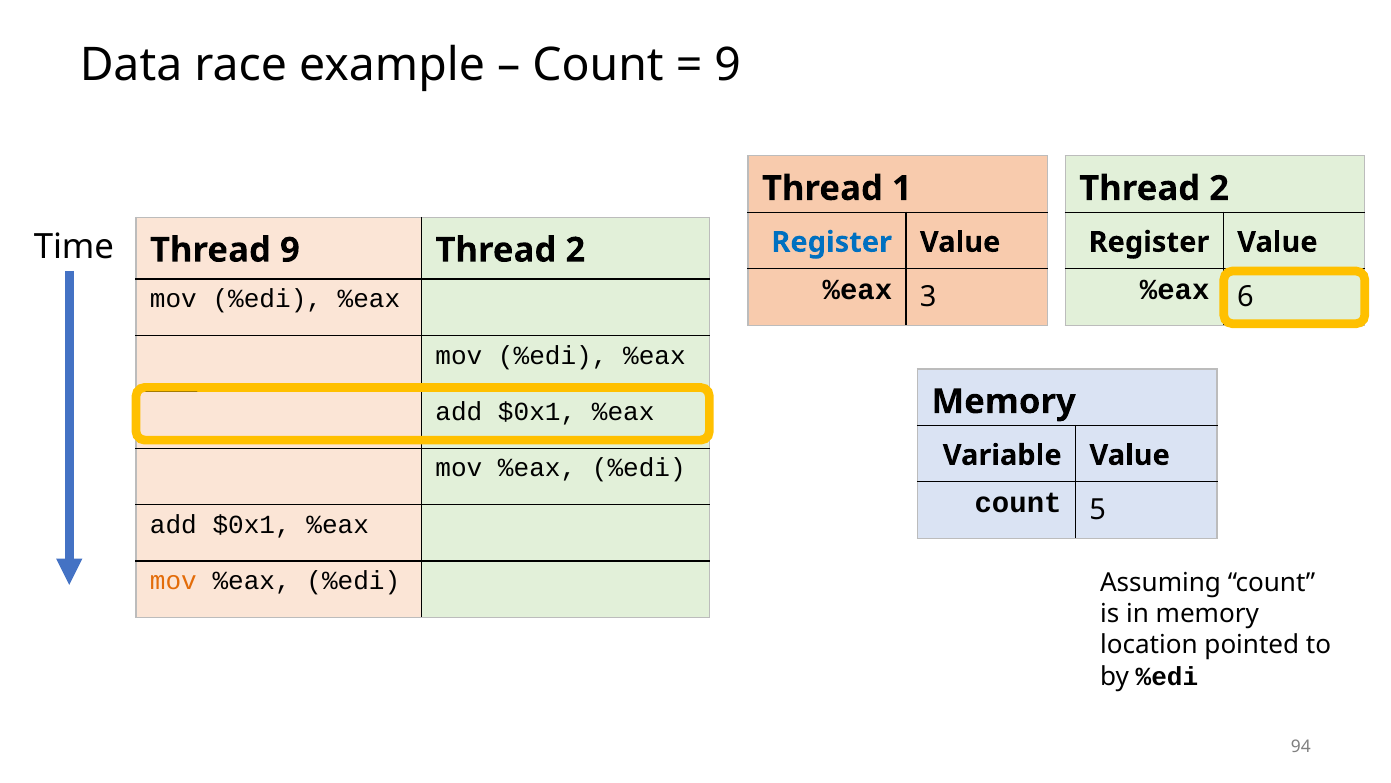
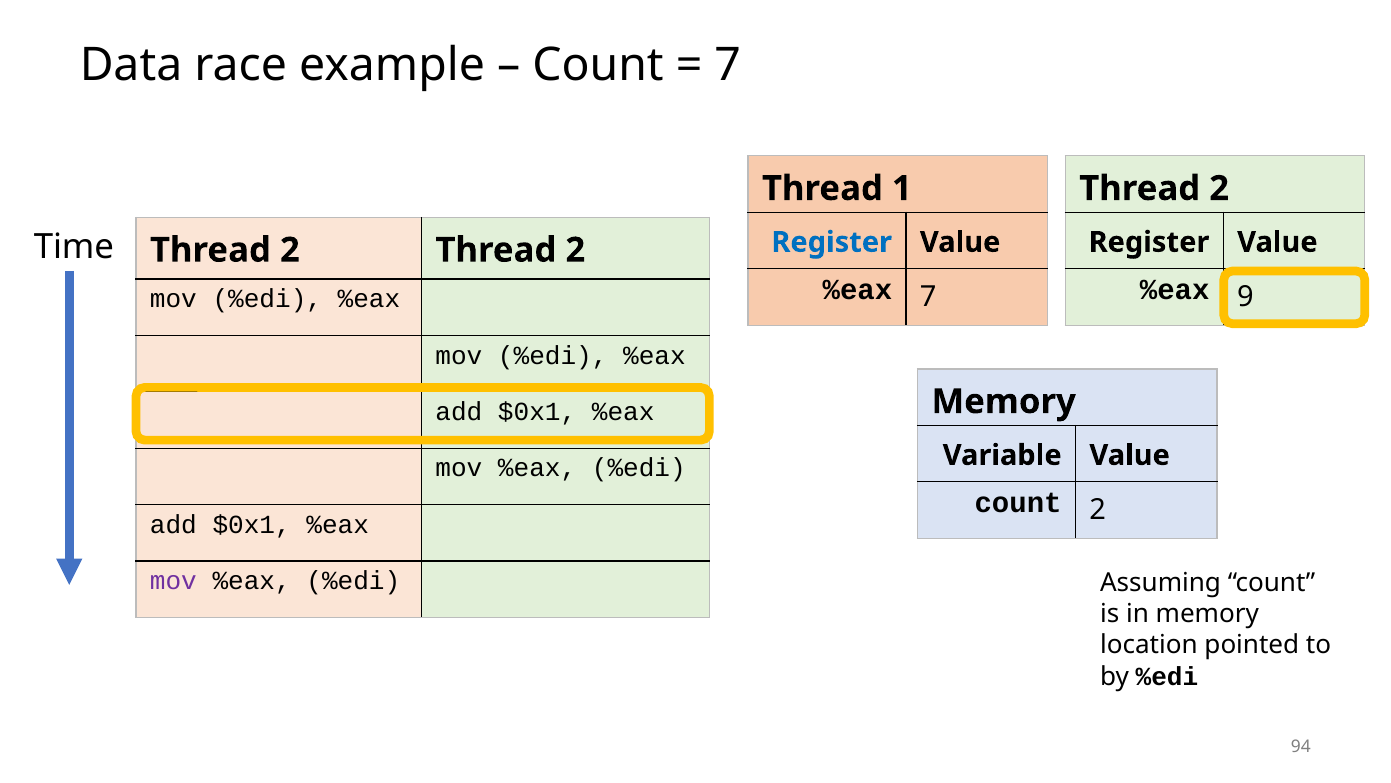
9: 9 -> 7 (728, 65)
9: 9 -> 2 (290, 250)
%eax 3: 3 -> 7 (928, 297)
6: 6 -> 9 (1245, 297)
count 5: 5 -> 2 (1098, 510)
mov colour: orange -> purple (173, 581)
